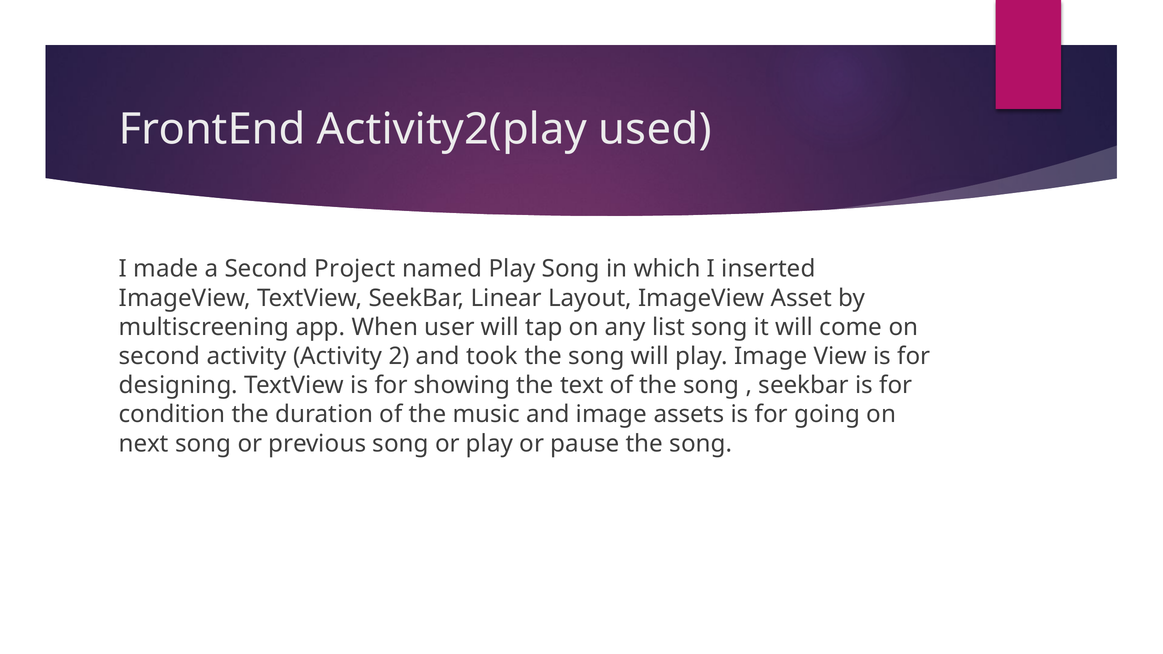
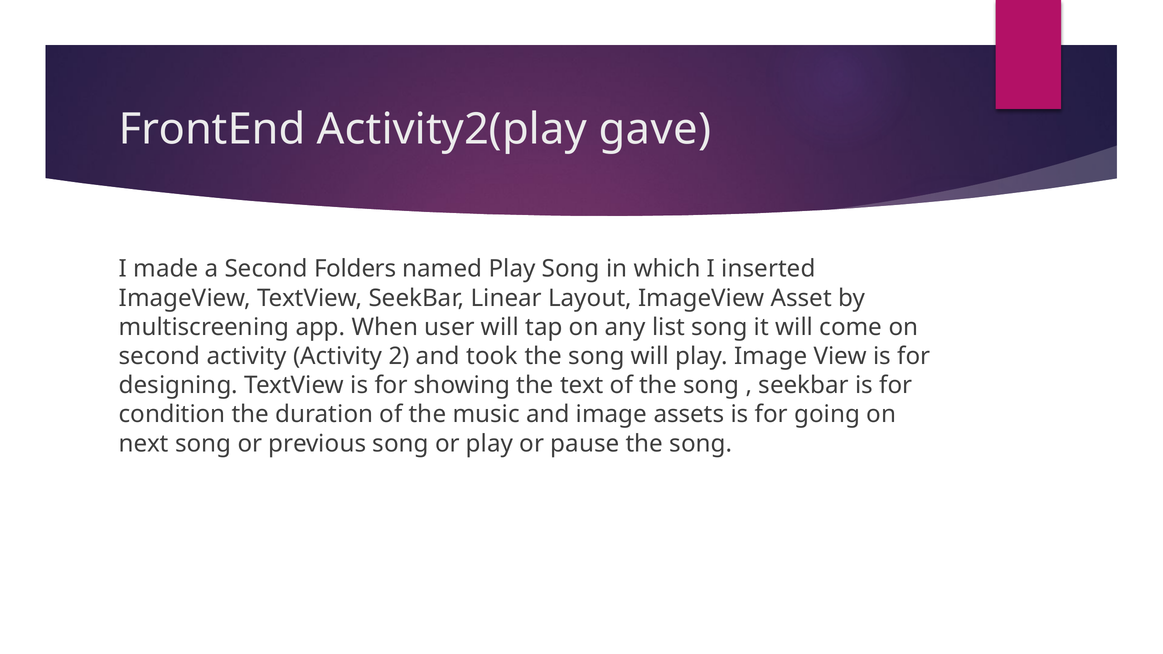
used: used -> gave (655, 130)
Project: Project -> Folders (355, 269)
